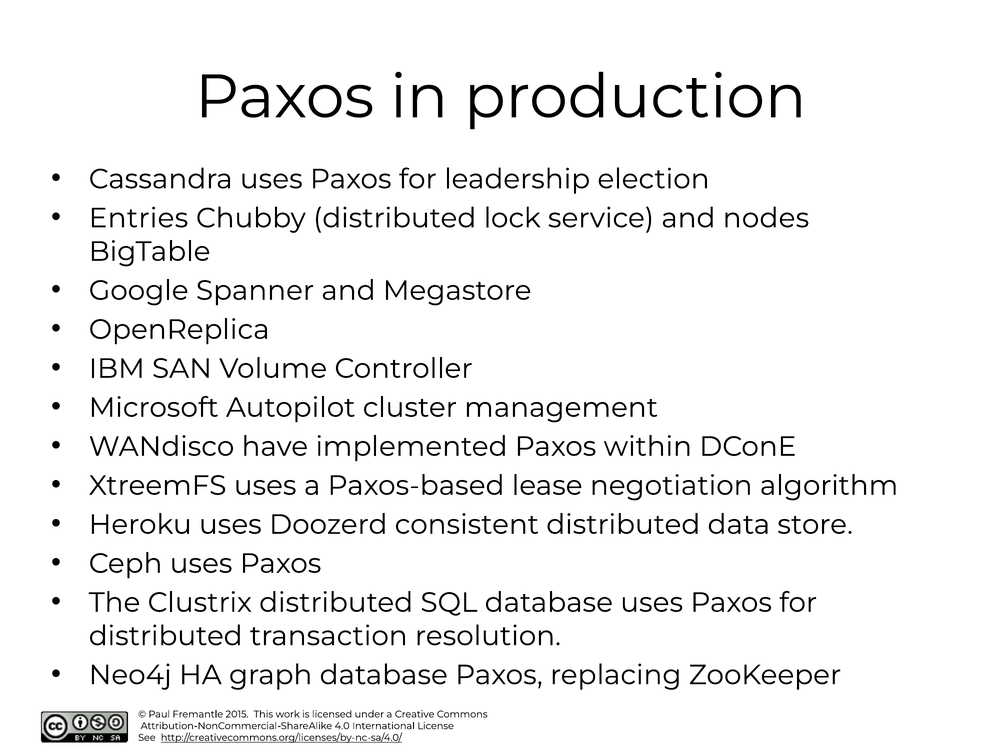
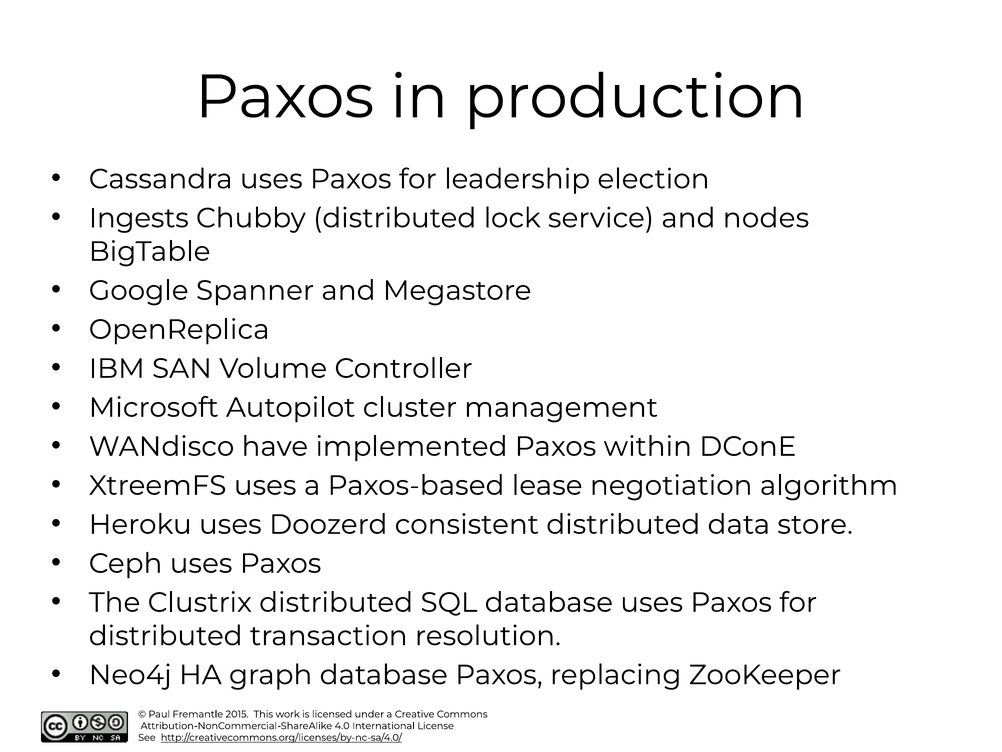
Entries: Entries -> Ingests (139, 218)
